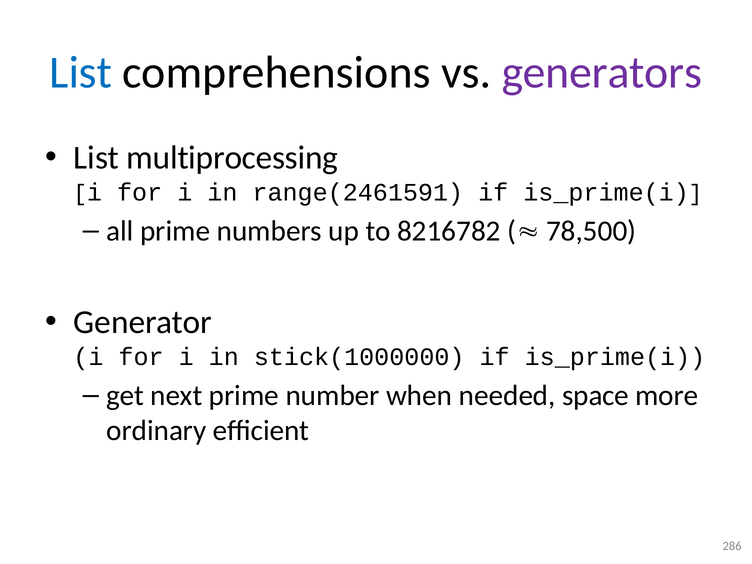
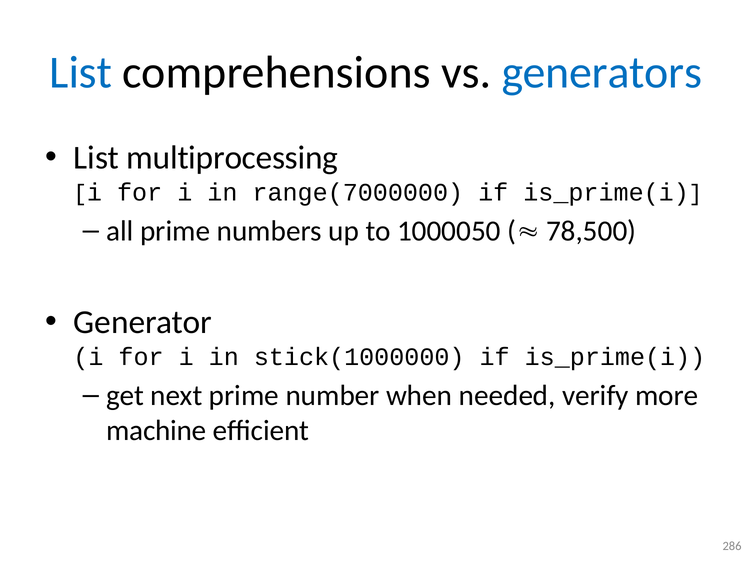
generators colour: purple -> blue (602, 73)
range(2461591: range(2461591 -> range(7000000 (358, 192)
8216782: 8216782 -> 1000050 (449, 231)
space: space -> verify (595, 396)
ordinary: ordinary -> machine (156, 431)
